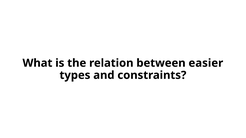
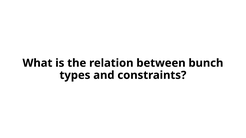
easier: easier -> bunch (206, 63)
